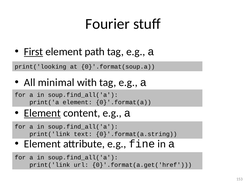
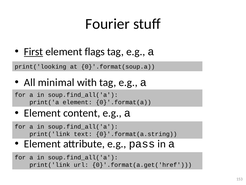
path: path -> flags (95, 52)
Element underline: present -> none (42, 113)
fine: fine -> pass (142, 143)
